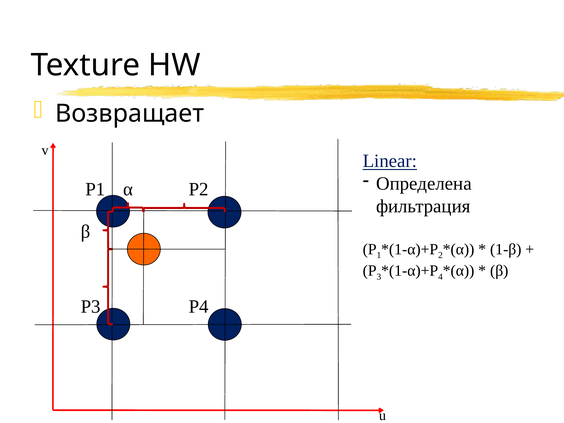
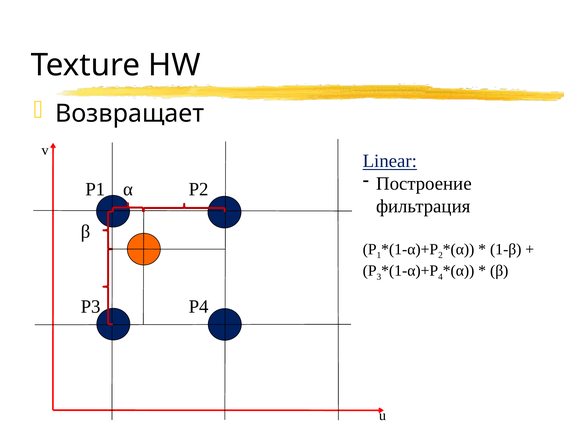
Определена: Определена -> Построение (424, 184)
